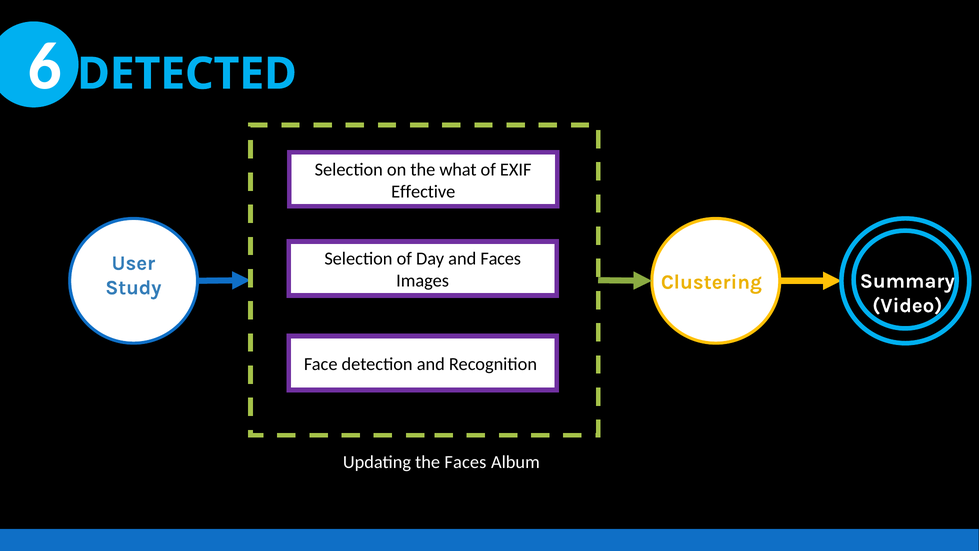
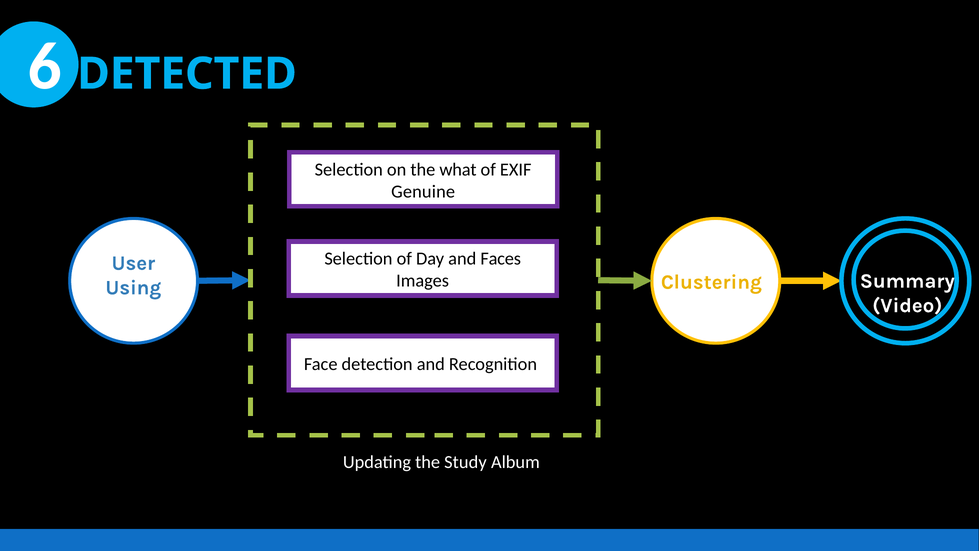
Effective: Effective -> Genuine (423, 192)
Study: Study -> Using (133, 287)
the Faces: Faces -> Study (465, 462)
